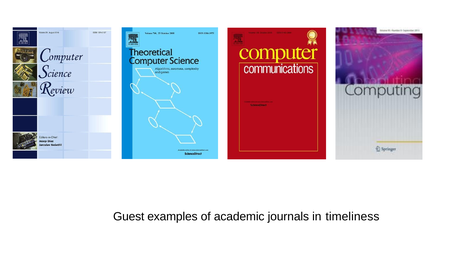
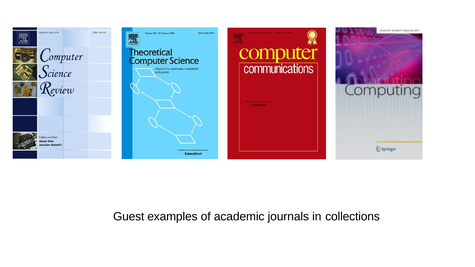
timeliness: timeliness -> collections (353, 217)
